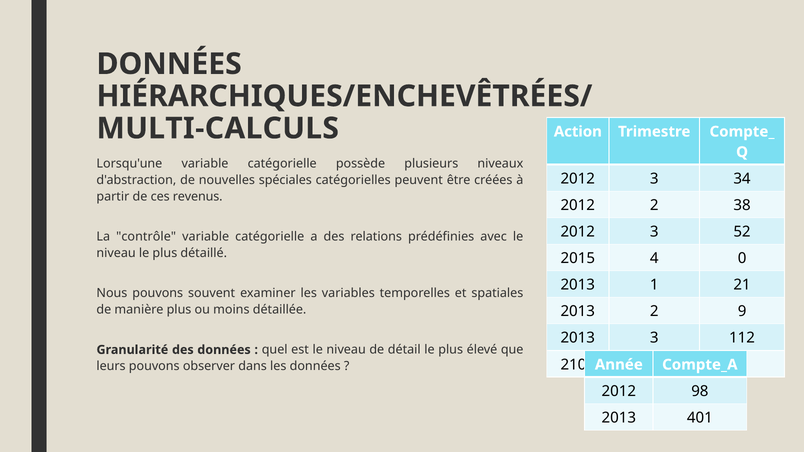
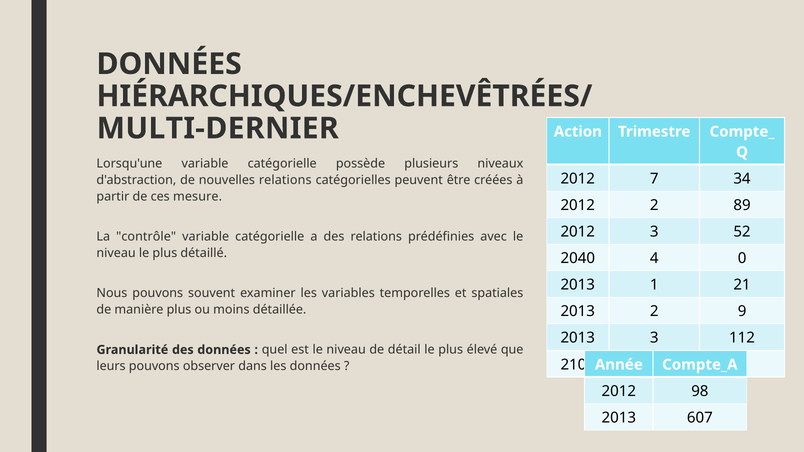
MULTI-CALCULS: MULTI-CALCULS -> MULTI-DERNIER (218, 128)
3: 3 -> 7 (654, 179)
nouvelles spéciales: spéciales -> relations (285, 180)
revenus: revenus -> mesure (198, 197)
38: 38 -> 89 (742, 205)
2015: 2015 -> 2040 (578, 258)
401: 401 -> 607 (700, 418)
